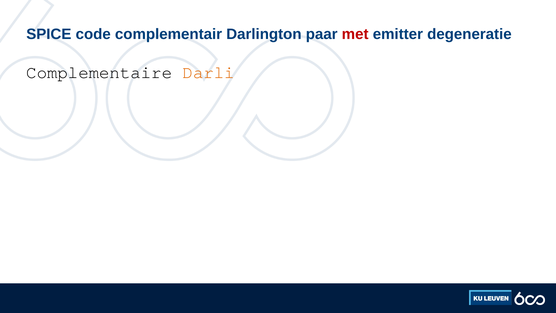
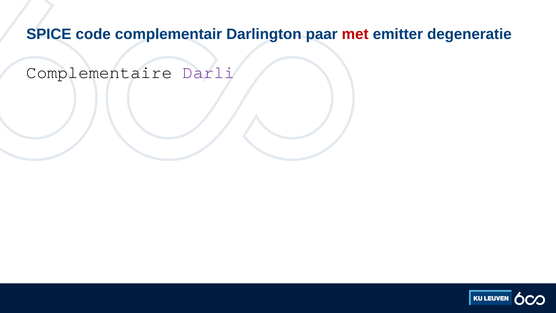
Darli colour: orange -> purple (209, 72)
